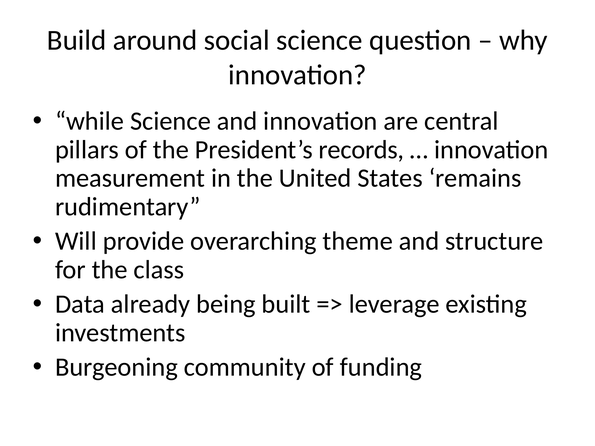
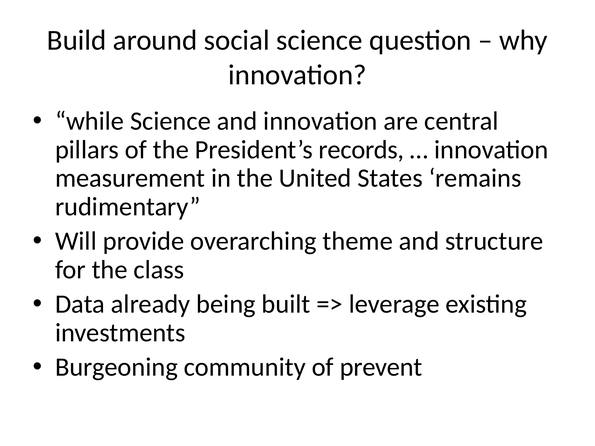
funding: funding -> prevent (381, 367)
